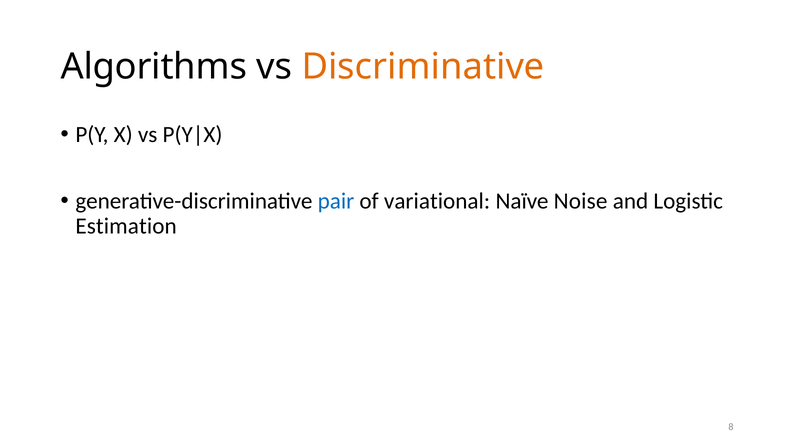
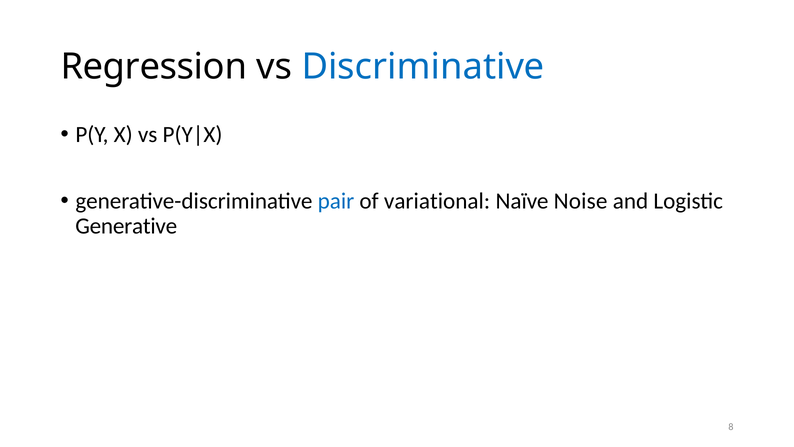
Algorithms: Algorithms -> Regression (154, 67)
Discriminative colour: orange -> blue (423, 67)
Estimation: Estimation -> Generative (126, 226)
